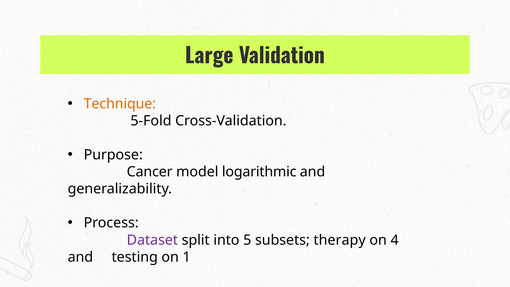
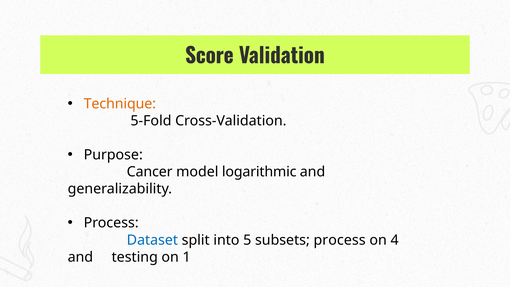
Large: Large -> Score (209, 56)
Dataset colour: purple -> blue (152, 240)
subsets therapy: therapy -> process (340, 240)
